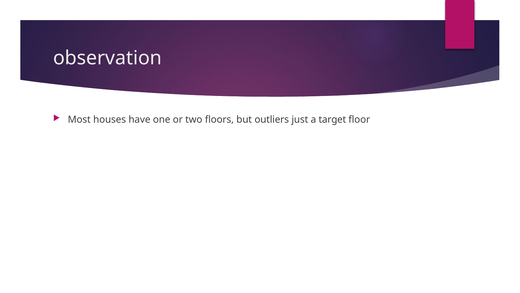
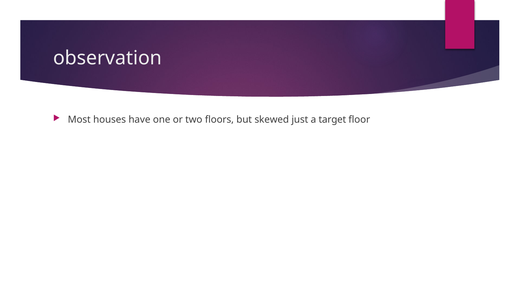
outliers: outliers -> skewed (272, 120)
